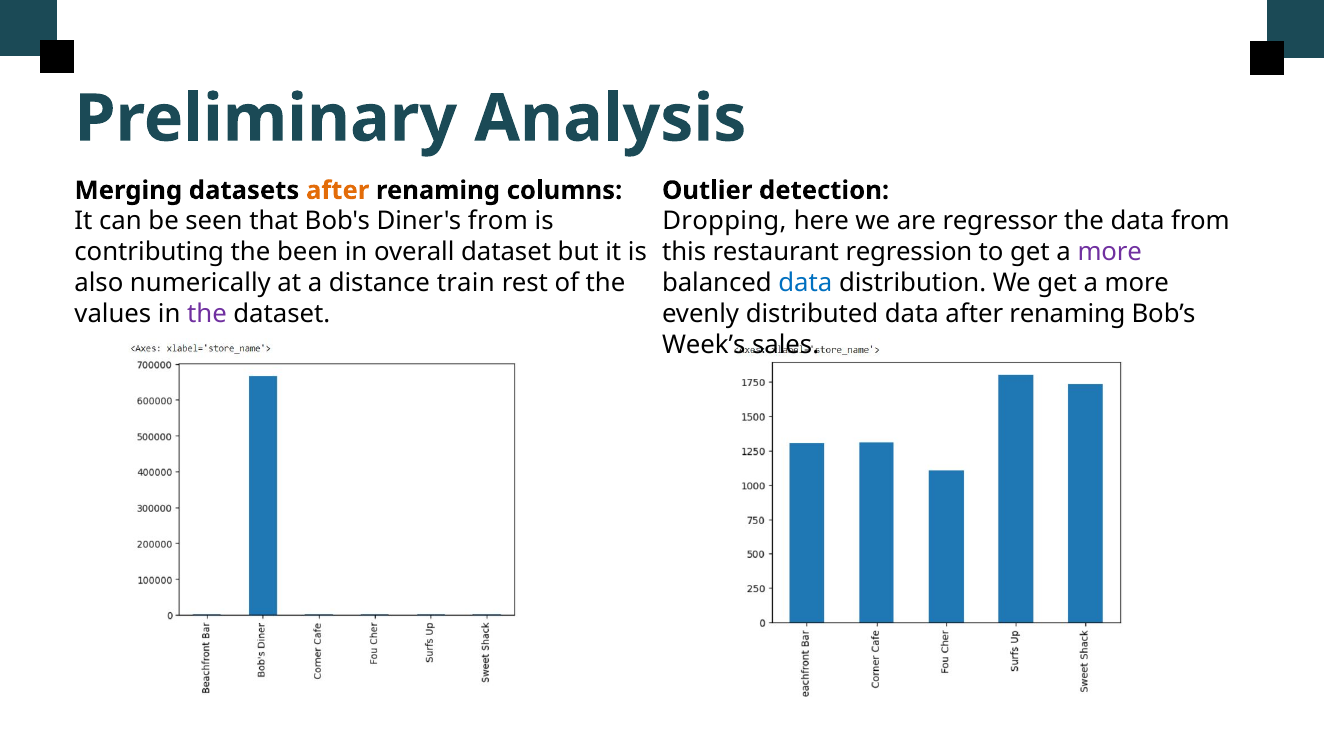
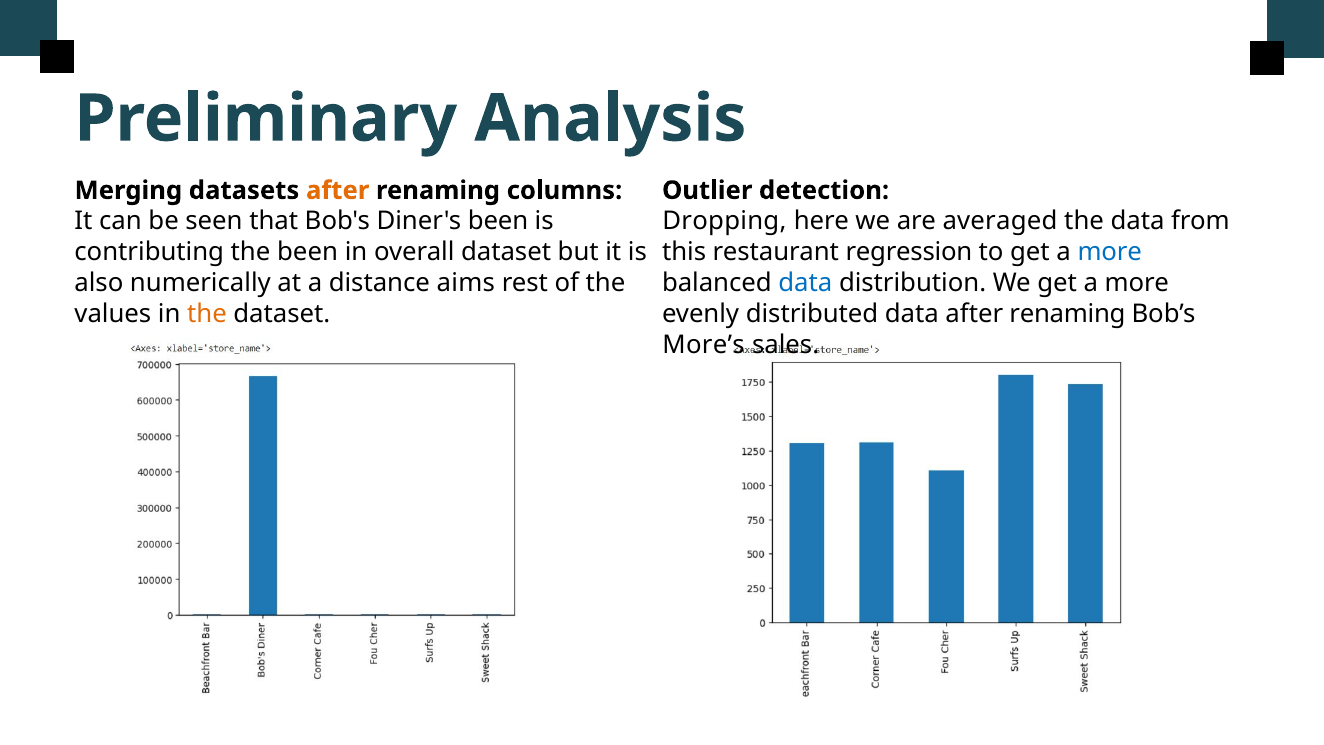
regressor: regressor -> averaged (1000, 221)
Diner's from: from -> been (498, 221)
more colour: purple -> blue (1110, 252)
train: train -> aims (466, 283)
the colour: purple -> orange (207, 314)
Week’s: Week’s -> More’s (704, 345)
